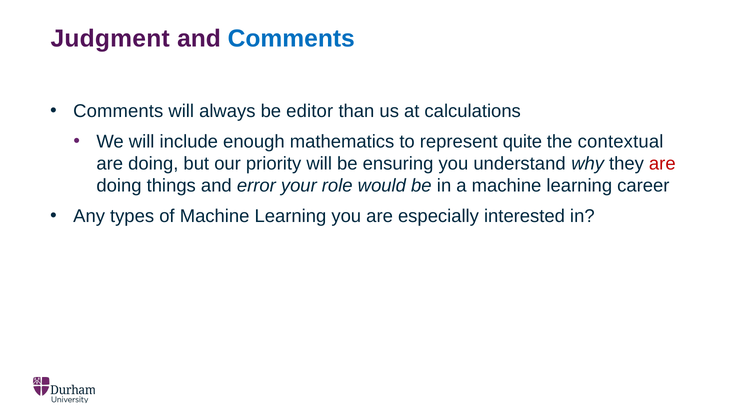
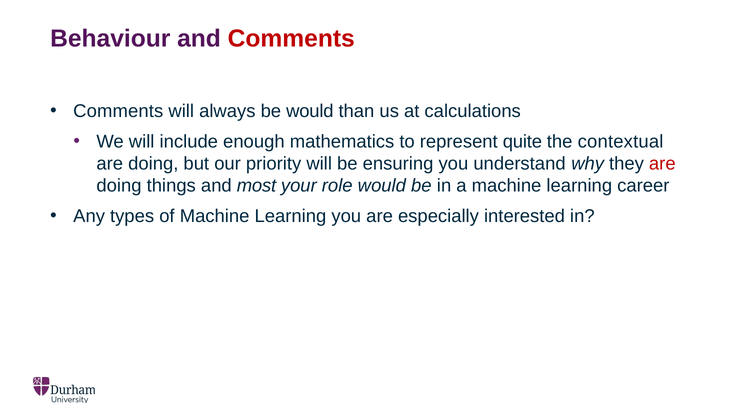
Judgment: Judgment -> Behaviour (110, 39)
Comments colour: blue -> red (291, 39)
be editor: editor -> would (310, 111)
error: error -> most (256, 186)
